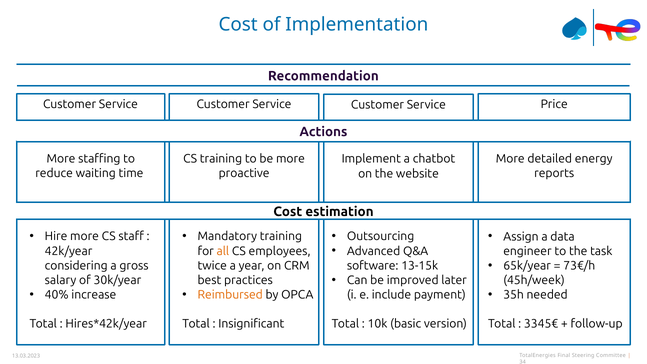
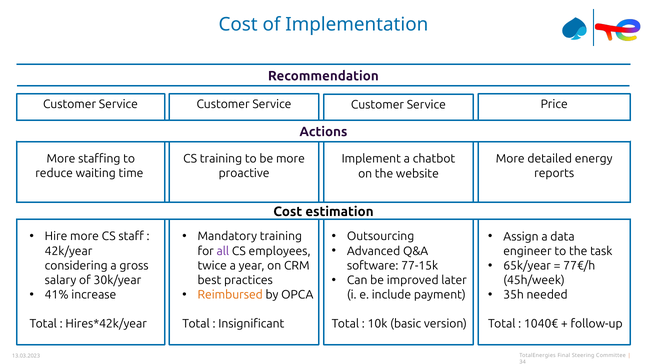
all colour: orange -> purple (223, 251)
73€/h: 73€/h -> 77€/h (579, 266)
13-15k: 13-15k -> 77-15k (420, 266)
40%: 40% -> 41% (57, 295)
3345€: 3345€ -> 1040€ (541, 324)
